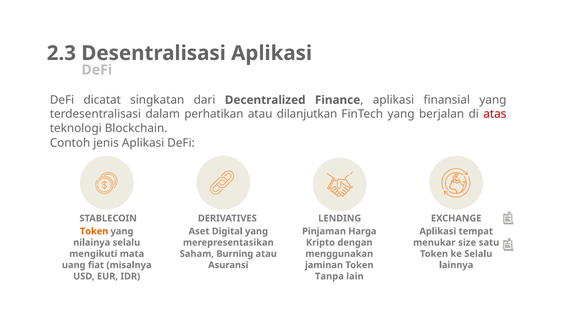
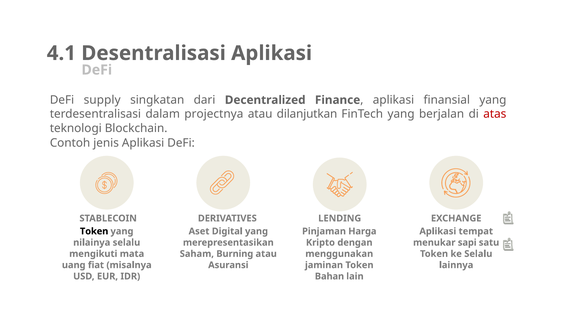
2.3: 2.3 -> 4.1 (61, 53)
dicatat: dicatat -> supply (102, 100)
perhatikan: perhatikan -> projectnya (214, 114)
Token colour: orange -> black (94, 231)
size: size -> sapi (467, 242)
Tanpa: Tanpa -> Bahan (329, 276)
